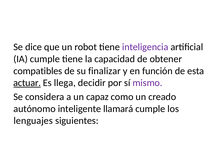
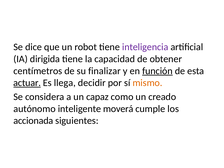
IA cumple: cumple -> dirigida (45, 59)
compatibles: compatibles -> centímetros (38, 71)
función underline: none -> present (157, 71)
mismo colour: purple -> orange (147, 83)
llamará: llamará -> moverá (118, 109)
lenguajes: lenguajes -> accionada (33, 121)
